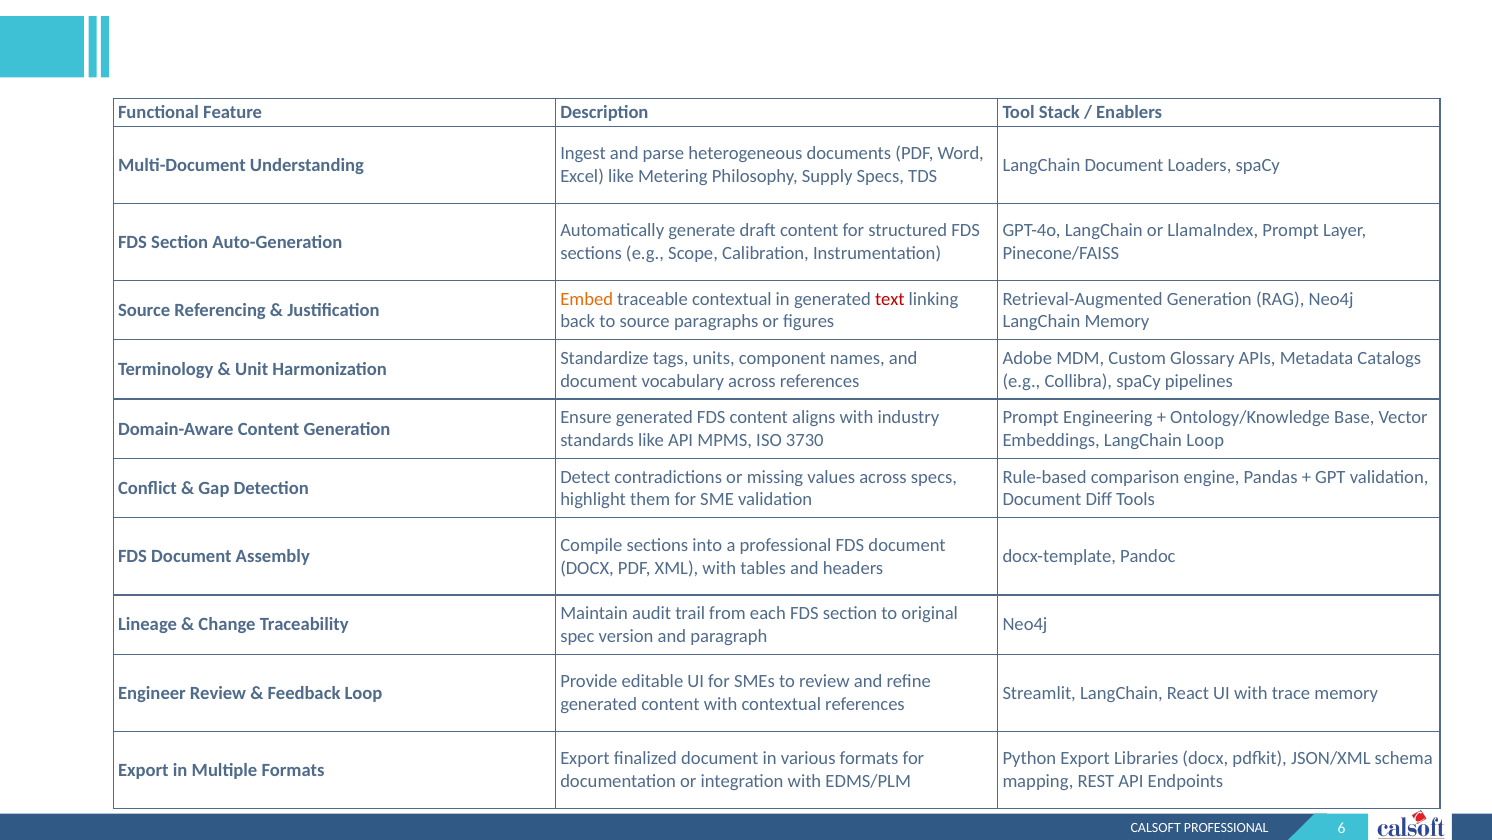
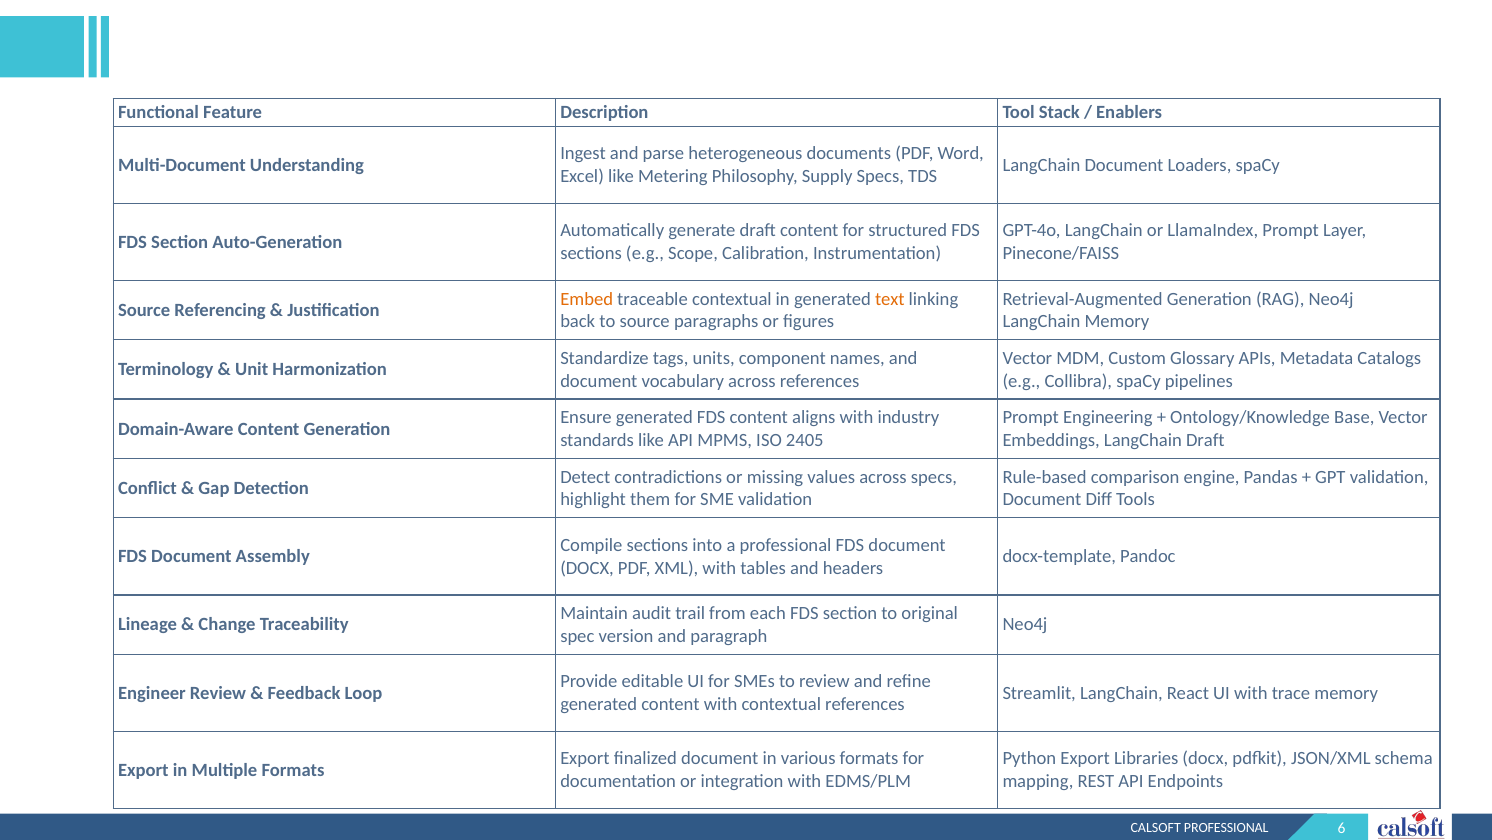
text colour: red -> orange (890, 299)
Adobe: Adobe -> Vector (1027, 358)
3730: 3730 -> 2405 (805, 440)
LangChain Loop: Loop -> Draft (1205, 440)
